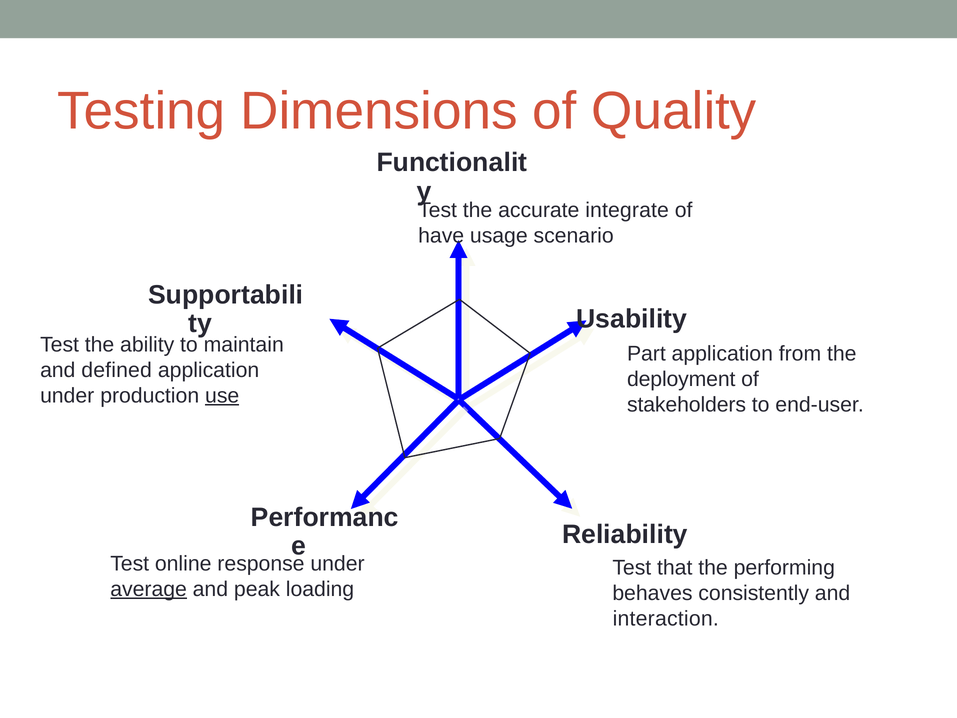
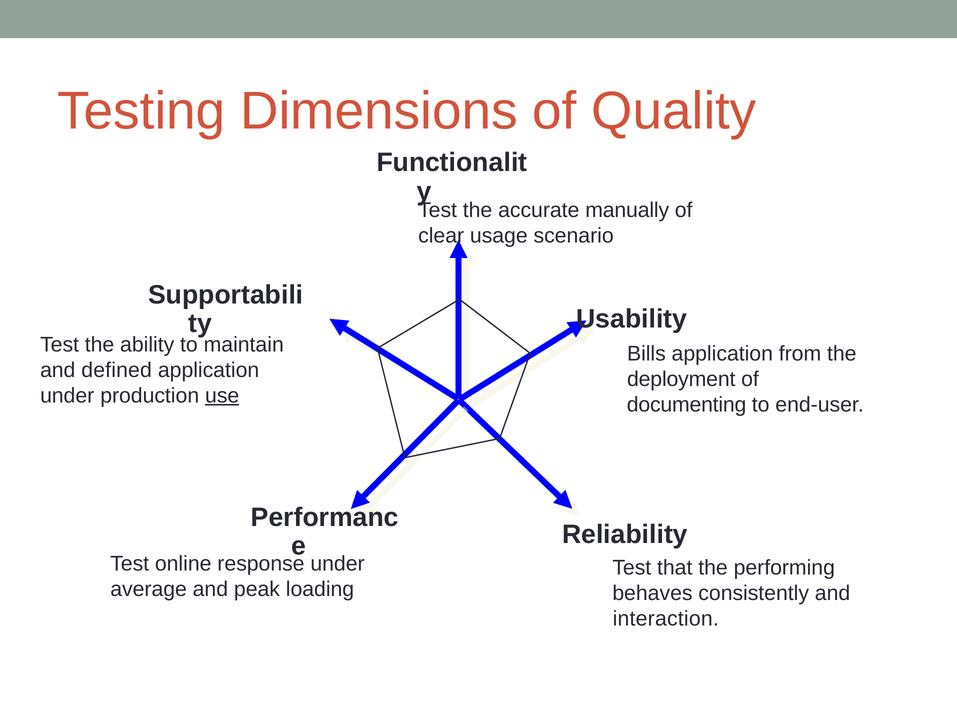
integrate: integrate -> manually (627, 210)
have: have -> clear (441, 236)
Part: Part -> Bills (646, 354)
stakeholders: stakeholders -> documenting (687, 405)
average underline: present -> none (149, 589)
